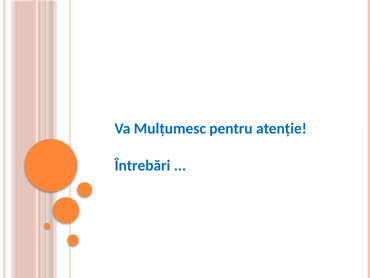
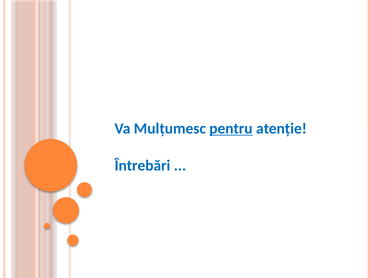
pentru underline: none -> present (231, 128)
